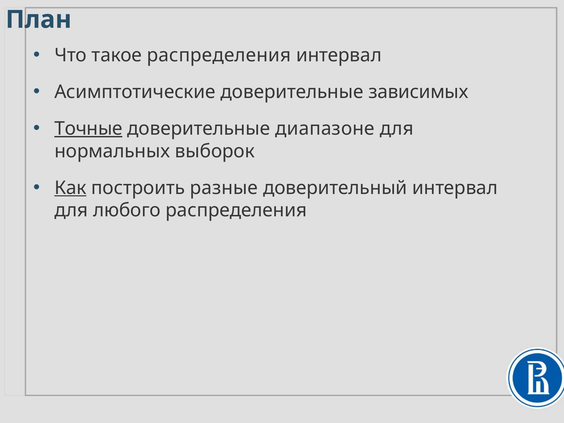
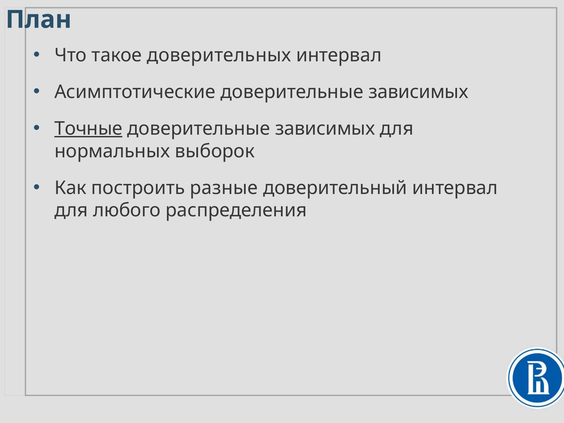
такое распределения: распределения -> доверительных (219, 55)
диапазоне: диапазоне -> зависимых (325, 129)
Как underline: present -> none (70, 188)
